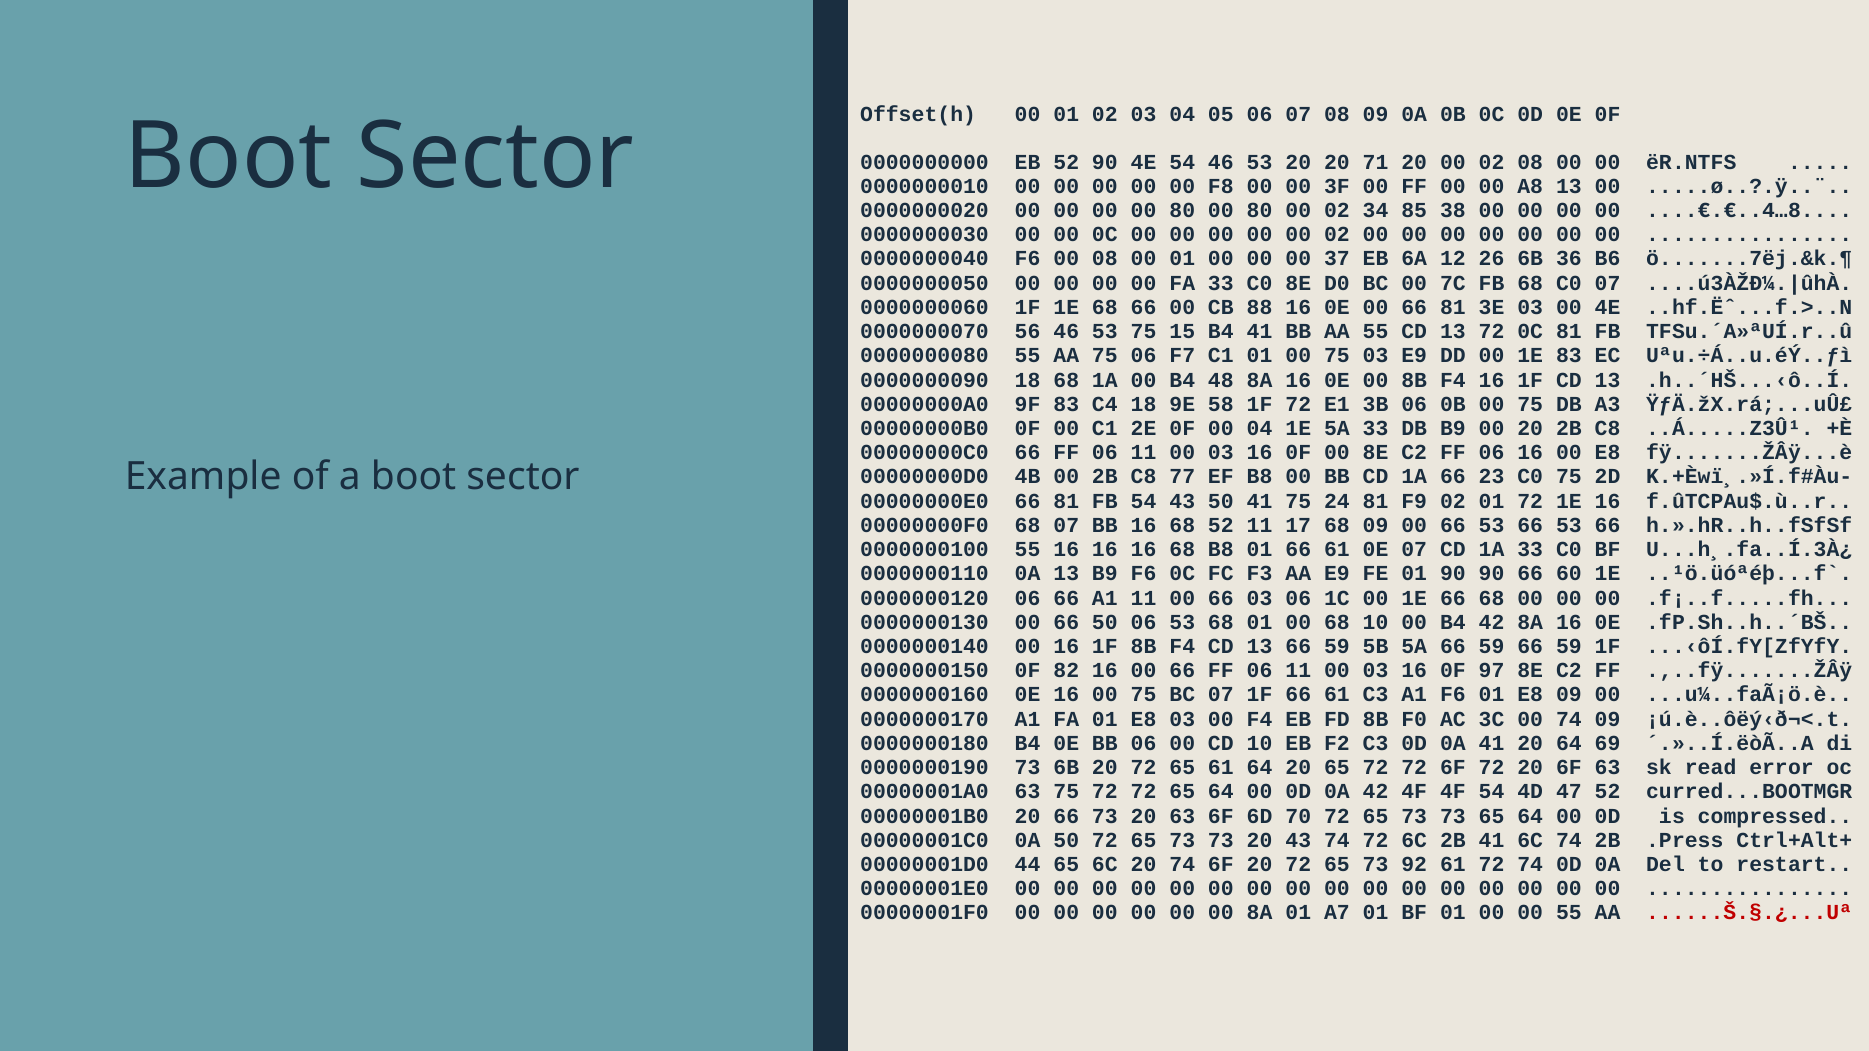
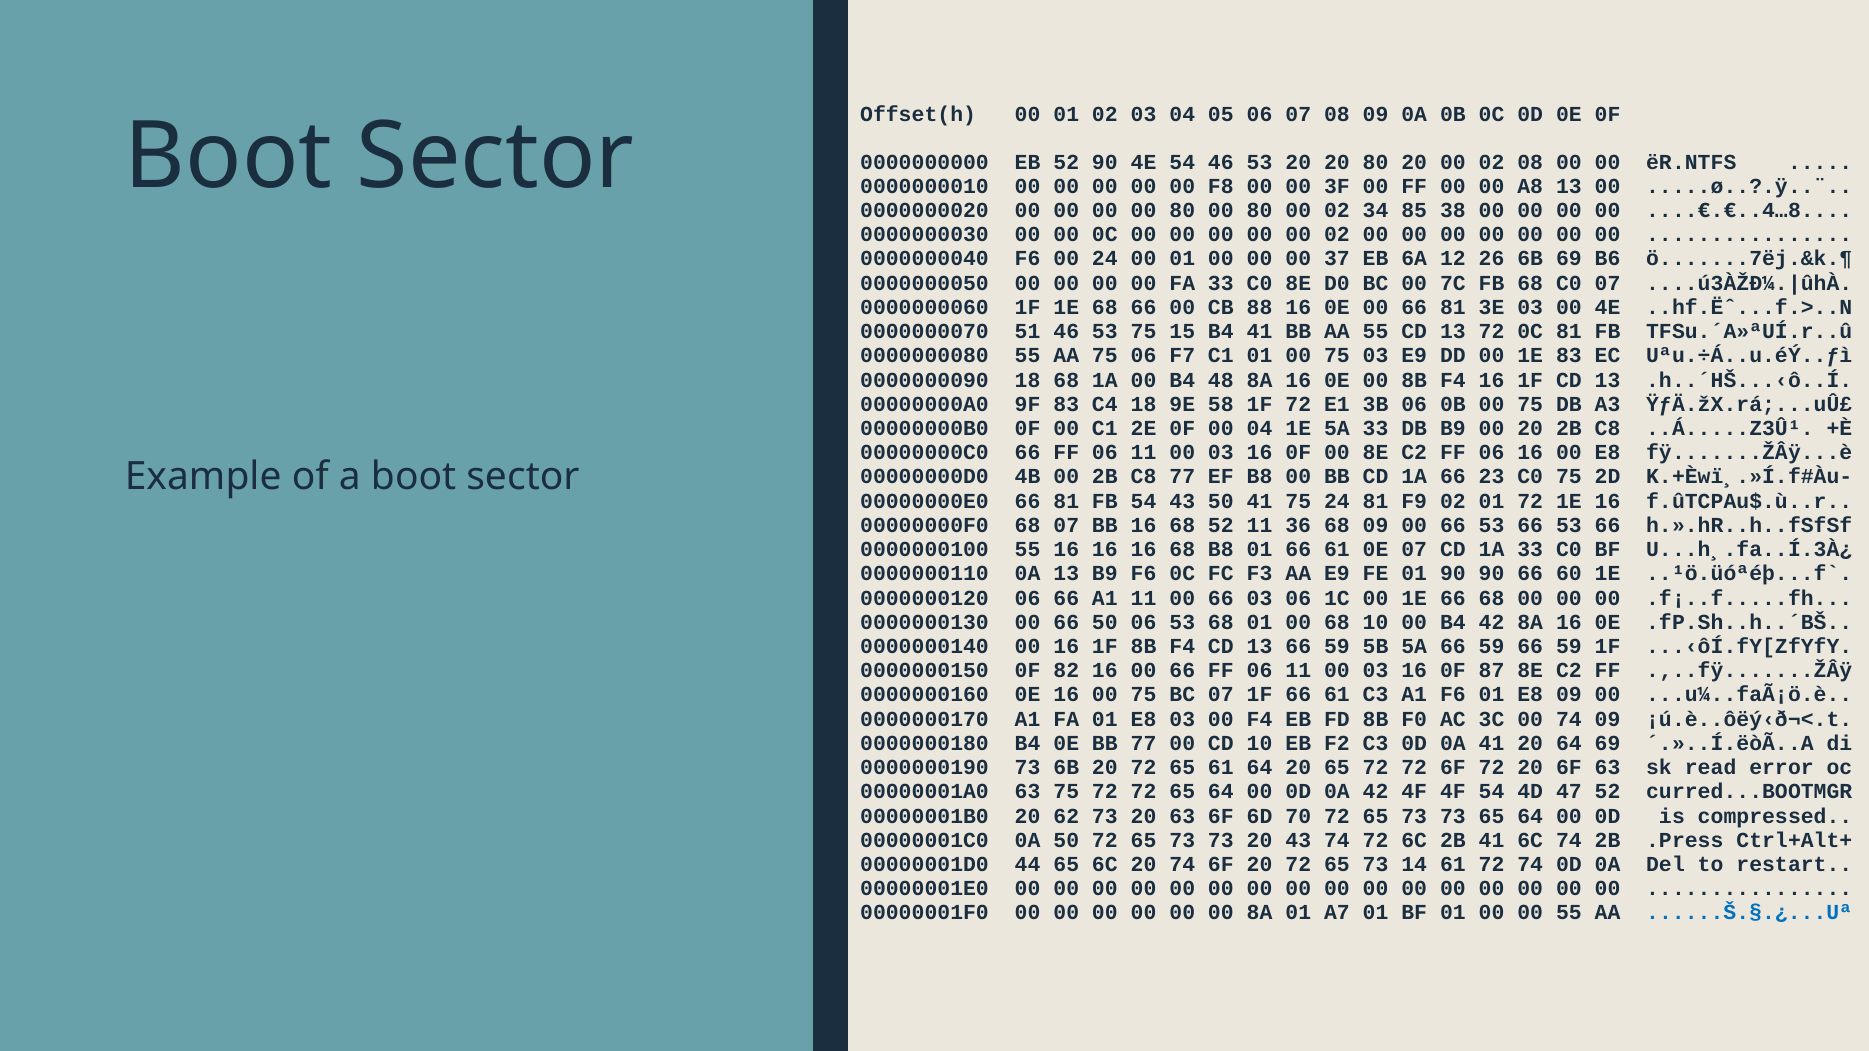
20 71: 71 -> 80 (1376, 162)
00 08: 08 -> 24 (1105, 259)
6B 36: 36 -> 69 (1569, 259)
56: 56 -> 51 (1028, 332)
17: 17 -> 36 (1298, 525)
97: 97 -> 87 (1492, 671)
BB 06: 06 -> 77 (1144, 744)
20 66: 66 -> 62 (1066, 816)
92: 92 -> 14 (1414, 865)
......Š.§.¿...Uª colour: red -> blue (1749, 913)
